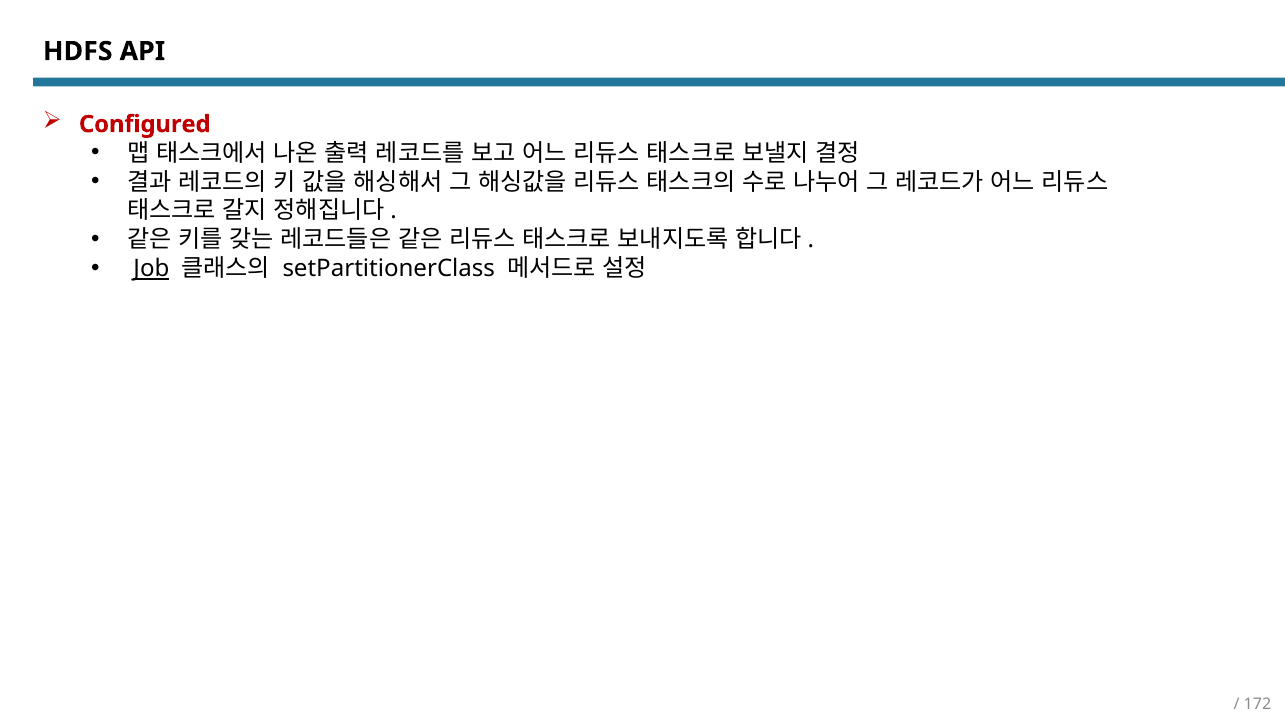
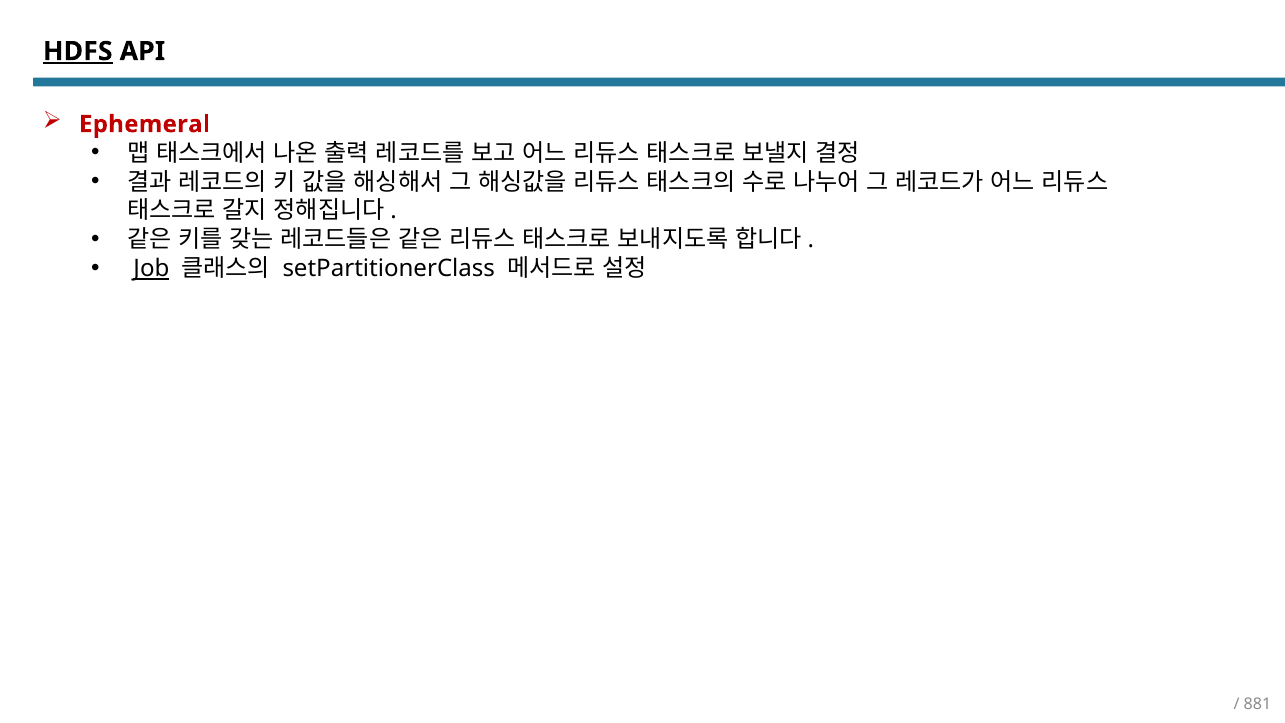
HDFS underline: none -> present (78, 51)
Configured: Configured -> Ephemeral (144, 124)
172: 172 -> 881 (1257, 704)
